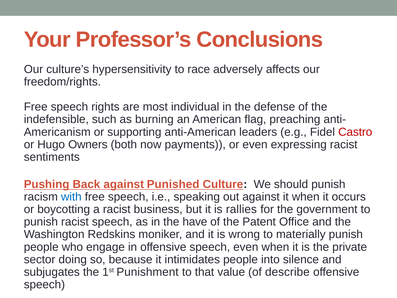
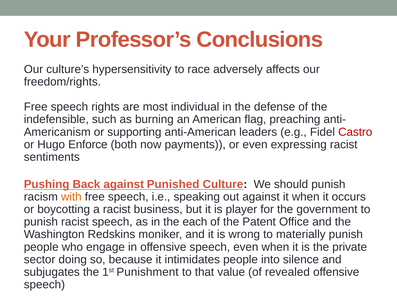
Owners: Owners -> Enforce (88, 144)
with colour: blue -> orange (71, 197)
rallies: rallies -> player (241, 209)
have: have -> each (195, 222)
describe: describe -> revealed (287, 272)
